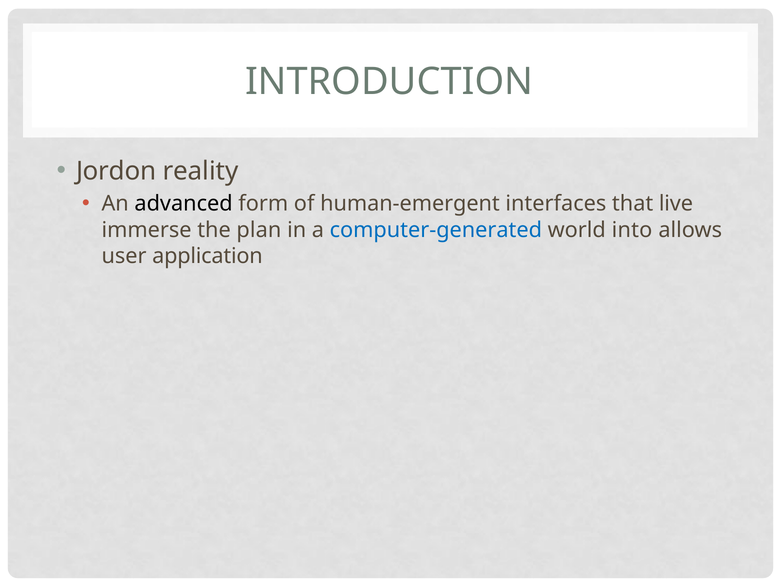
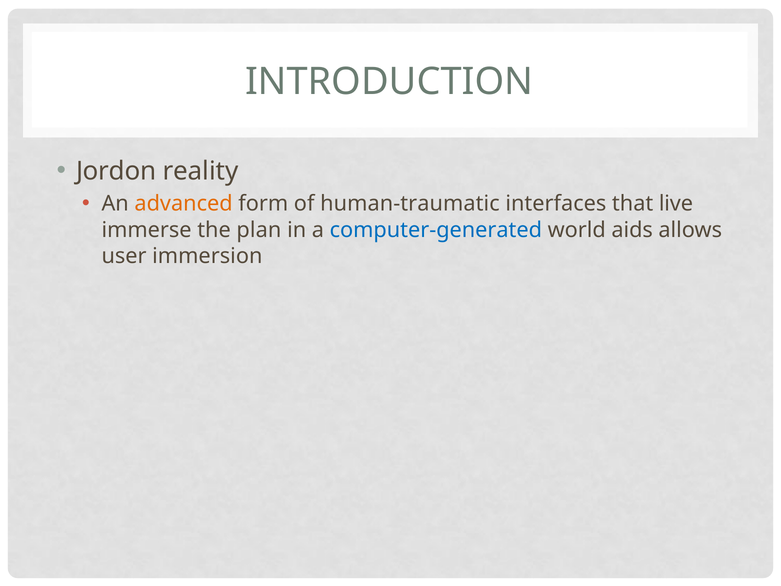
advanced colour: black -> orange (184, 204)
human-emergent: human-emergent -> human-traumatic (410, 204)
into: into -> aids (632, 230)
application: application -> immersion (207, 256)
